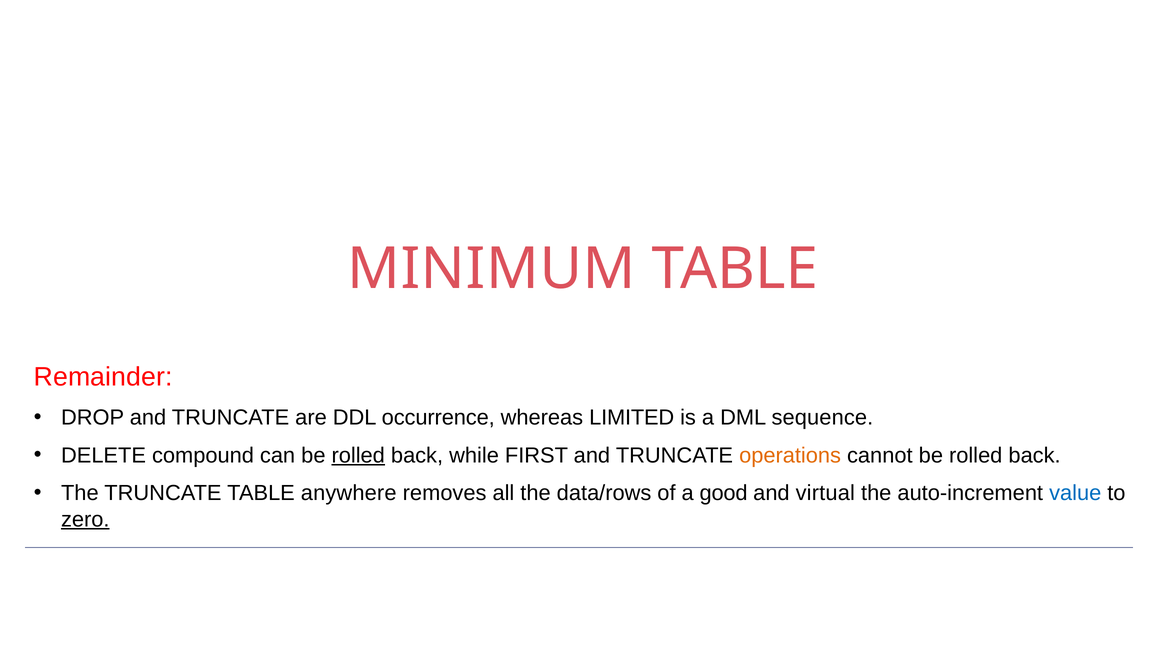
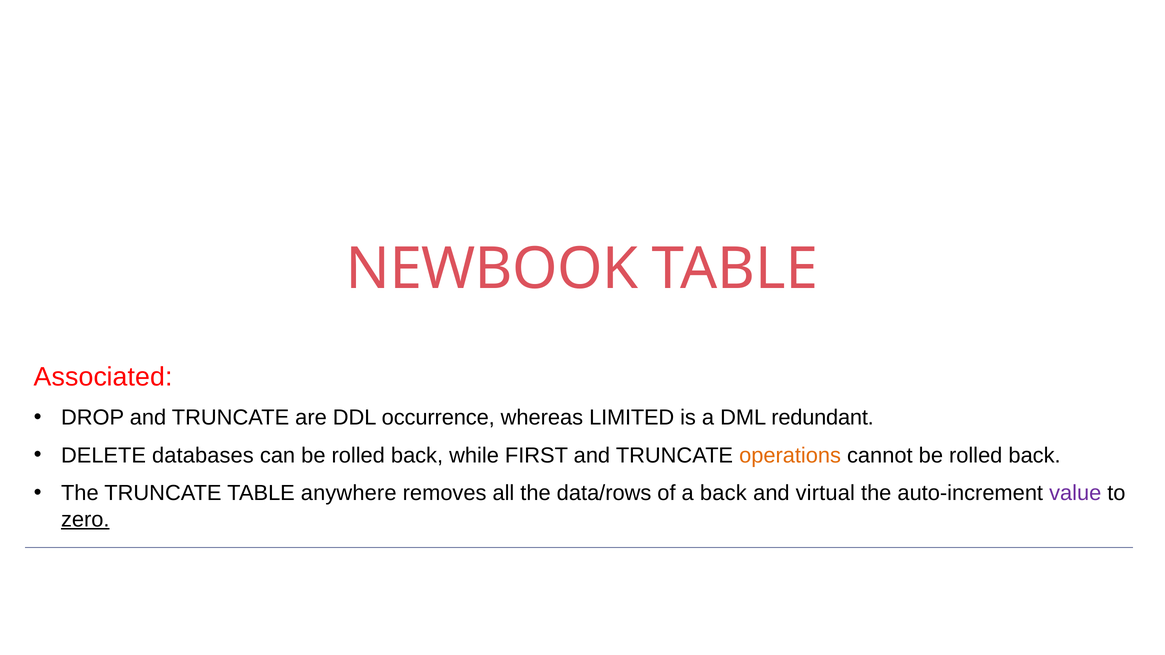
MINIMUM: MINIMUM -> NEWBOOK (492, 269)
Remainder: Remainder -> Associated (103, 377)
sequence: sequence -> redundant (823, 418)
compound: compound -> databases (203, 456)
rolled underline: present -> none (358, 456)
a good: good -> back (723, 493)
value colour: blue -> purple (1075, 493)
